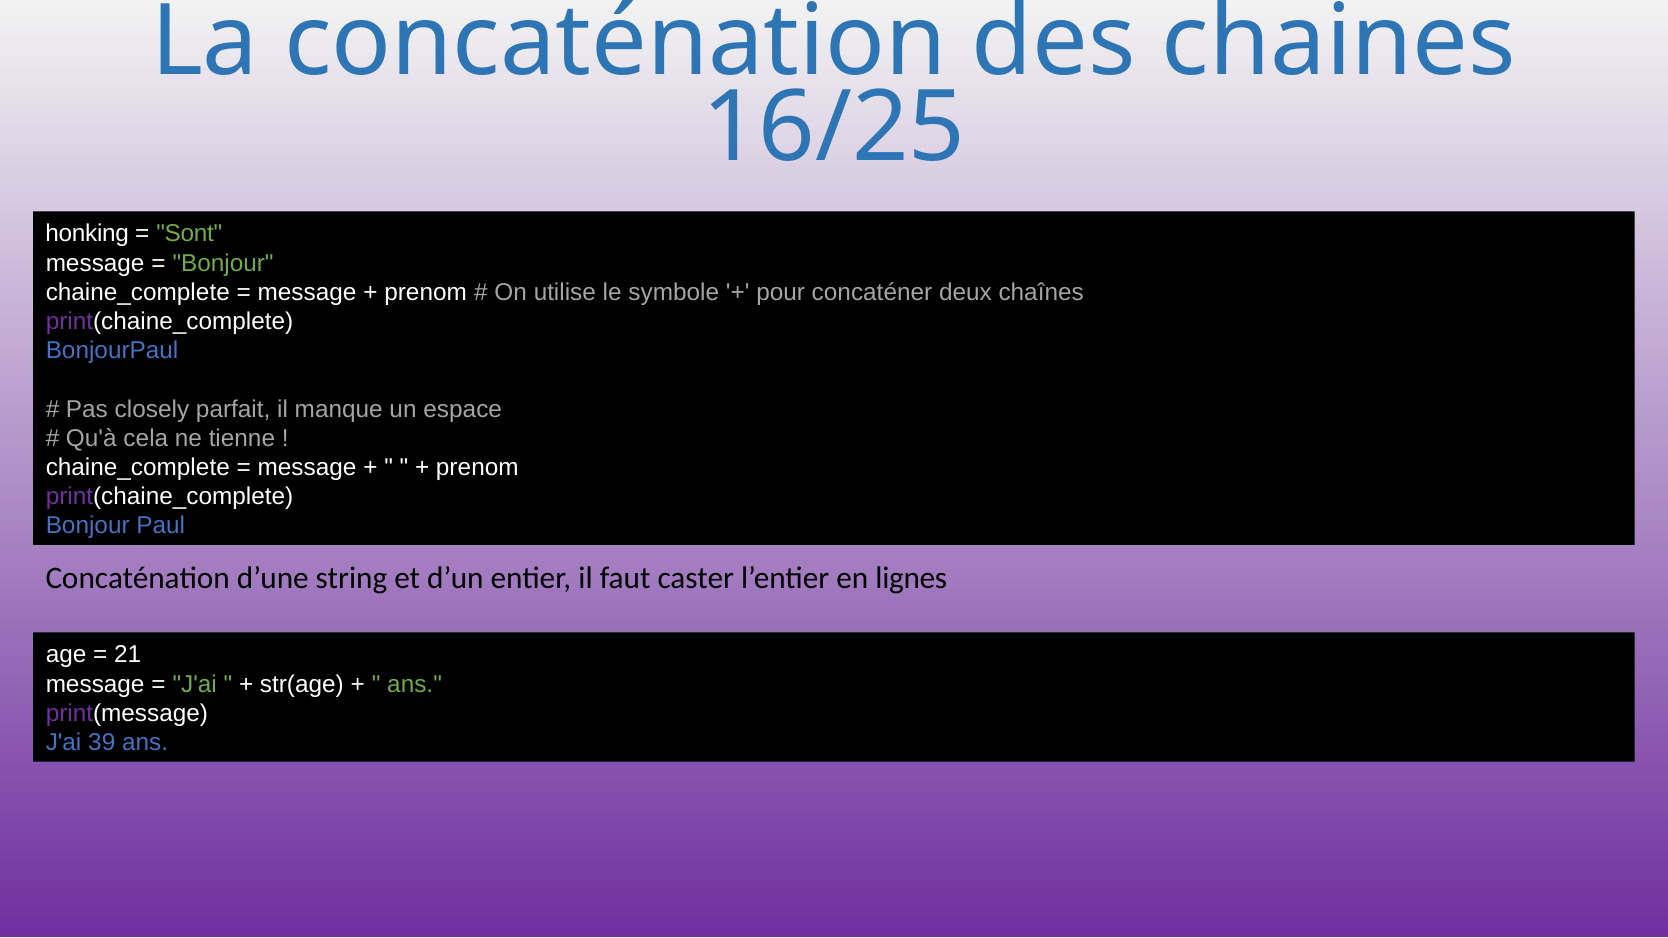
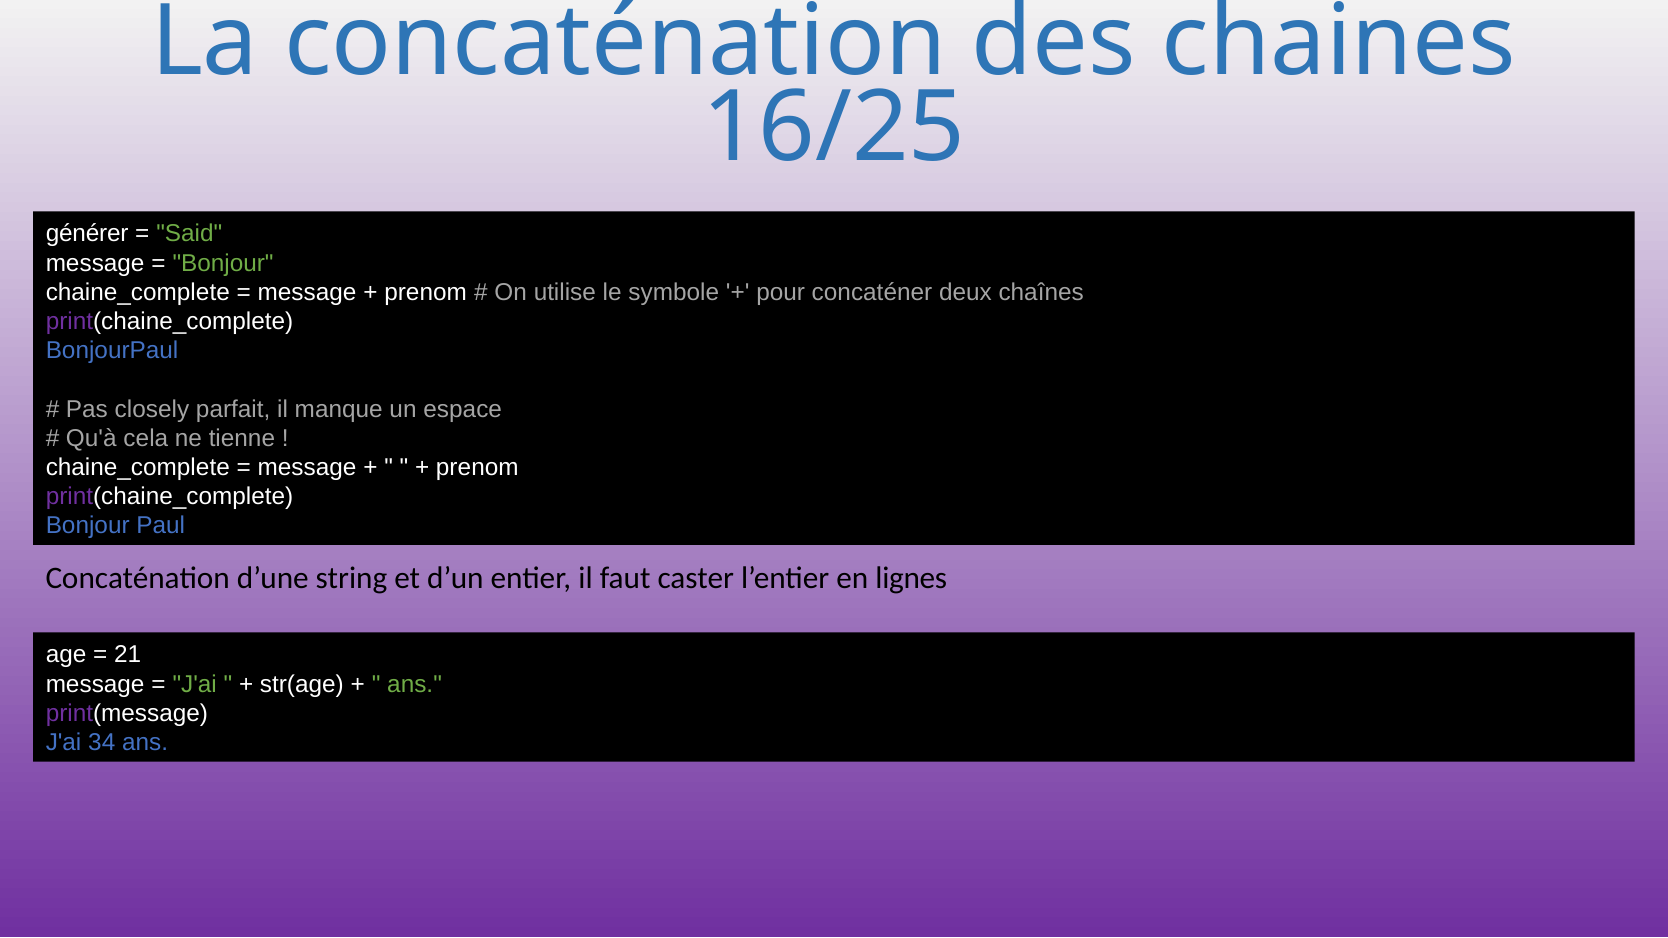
honking: honking -> générer (87, 234)
Sont: Sont -> Said (189, 234)
39: 39 -> 34 (102, 743)
